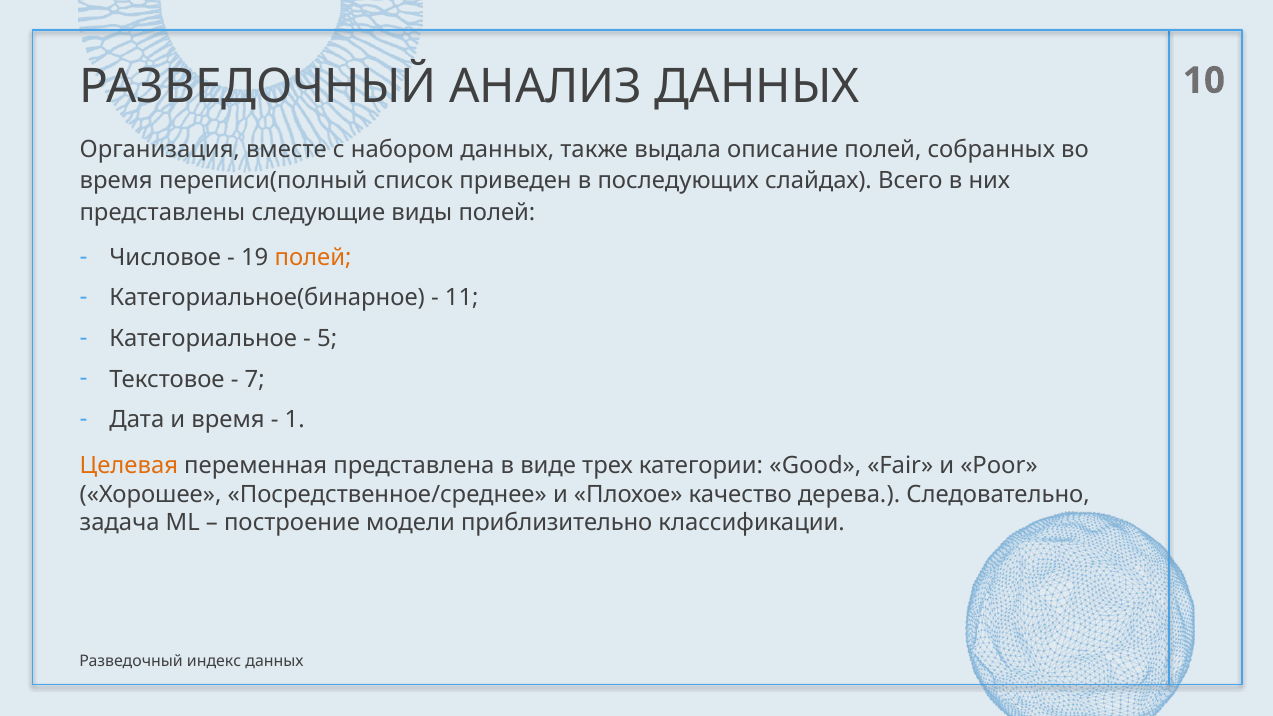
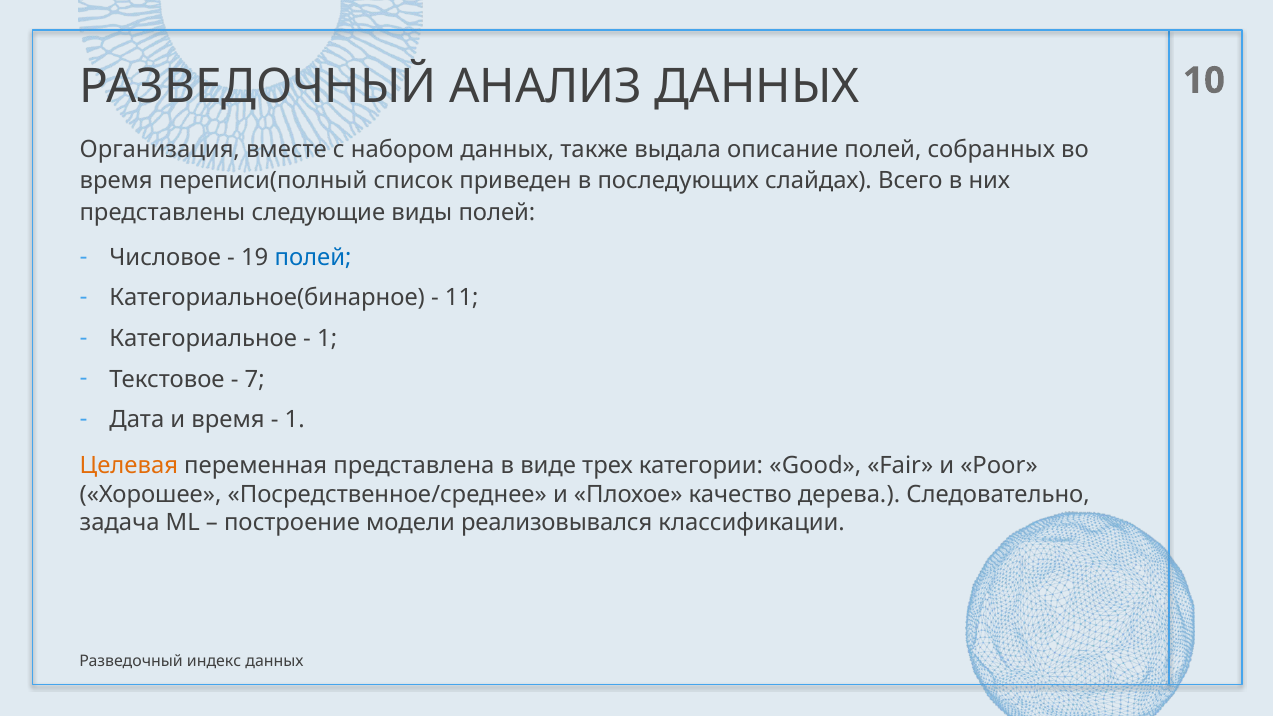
полей colour: orange -> blue (313, 257)
5: 5 -> 1 (327, 339)
приблизительно: приблизительно -> реализовывался (557, 523)
